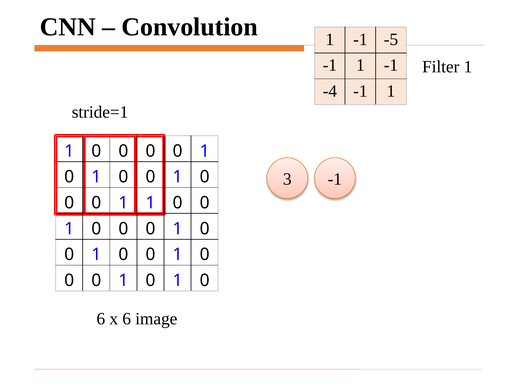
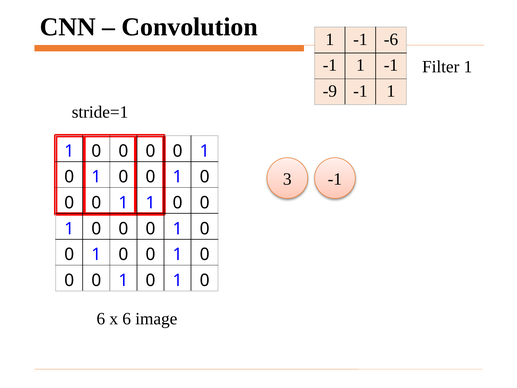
-5: -5 -> -6 (391, 39)
-4: -4 -> -9 (330, 91)
